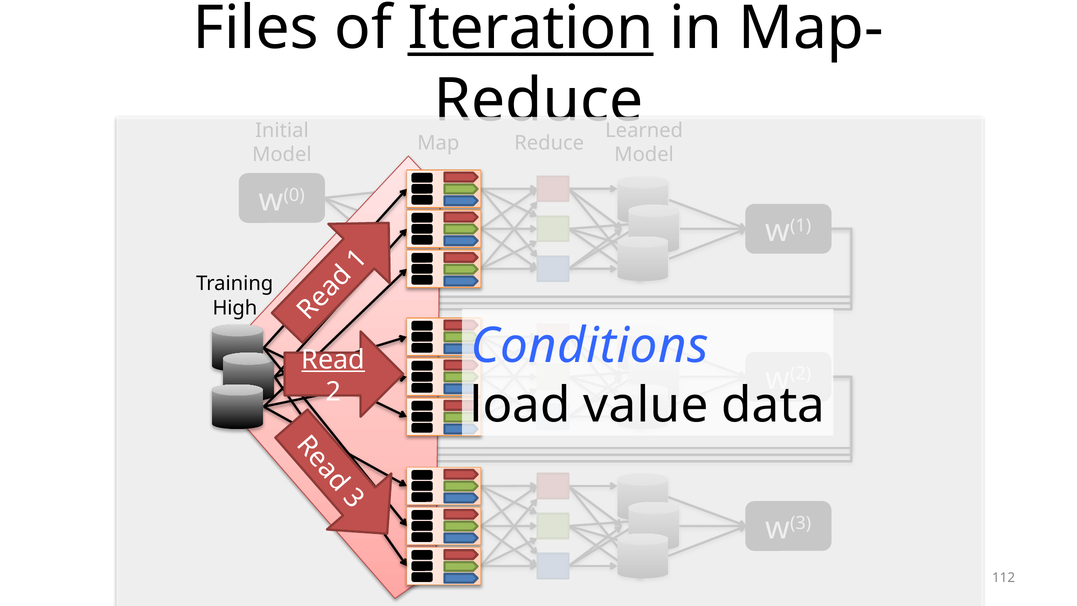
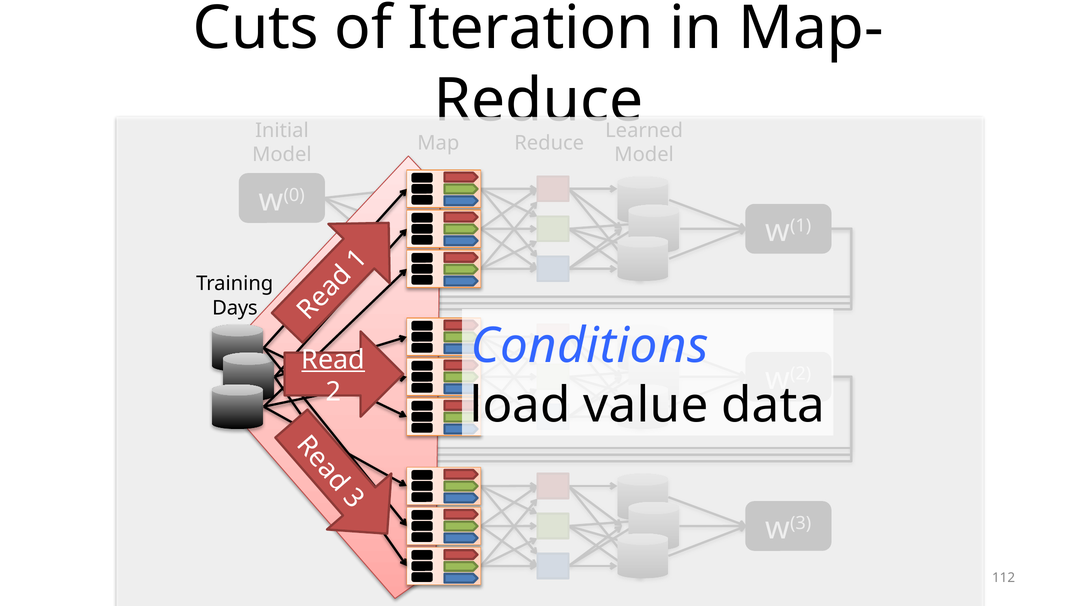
Files: Files -> Cuts (256, 28)
Iteration underline: present -> none (531, 28)
High: High -> Days (235, 308)
